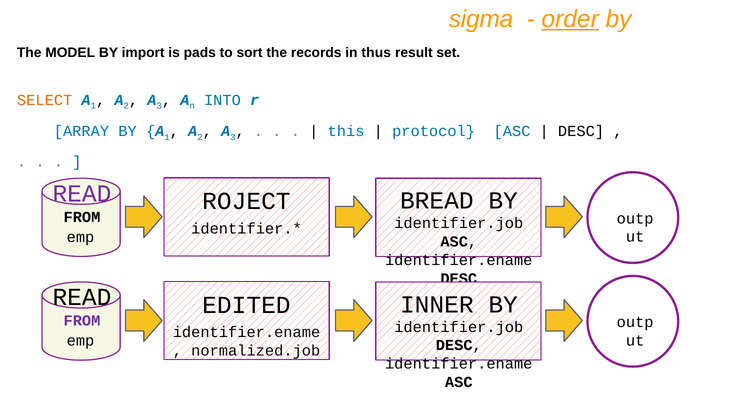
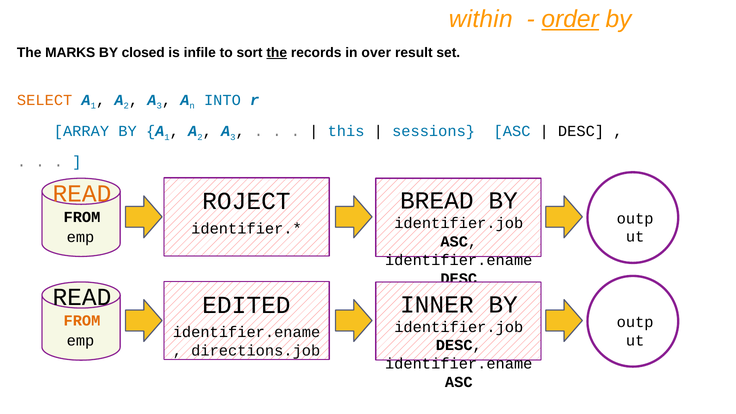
sigma: sigma -> within (481, 19)
MODEL: MODEL -> MARKS (70, 53)
import: import -> closed (143, 53)
pads: pads -> infile (200, 53)
the underline: none -> present (277, 53)
thus: thus -> over (376, 53)
protocol: protocol -> sessions (434, 131)
READ colour: purple -> orange (82, 194)
FROM colour: purple -> orange (82, 321)
normalized.job: normalized.job -> directions.job (256, 351)
